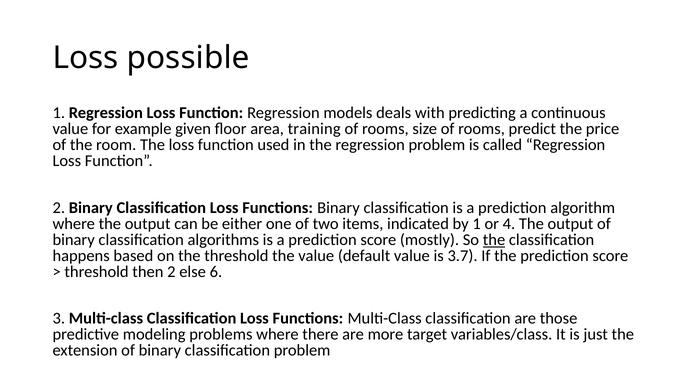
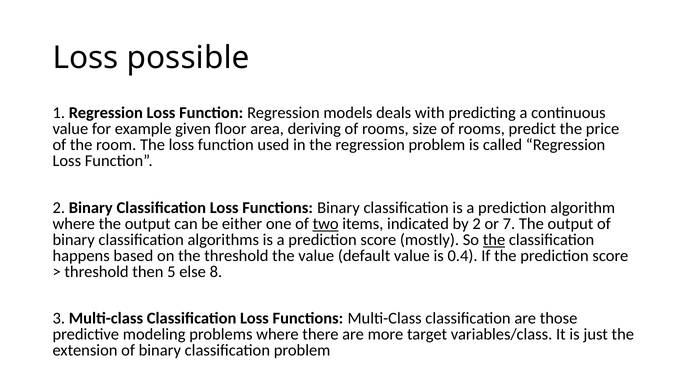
training: training -> deriving (314, 129)
two underline: none -> present (326, 224)
by 1: 1 -> 2 (477, 224)
4: 4 -> 7 (509, 224)
3.7: 3.7 -> 0.4 (463, 256)
then 2: 2 -> 5 (171, 272)
6: 6 -> 8 (216, 272)
